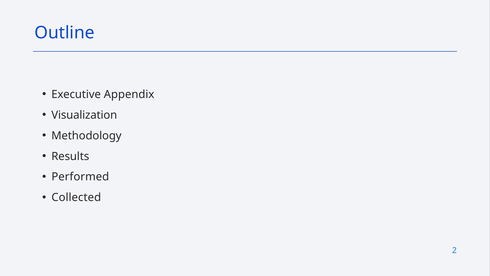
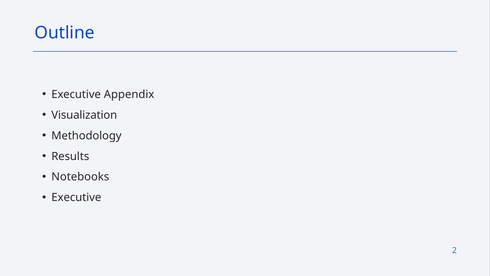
Performed: Performed -> Notebooks (80, 177)
Collected: Collected -> Executive (76, 197)
